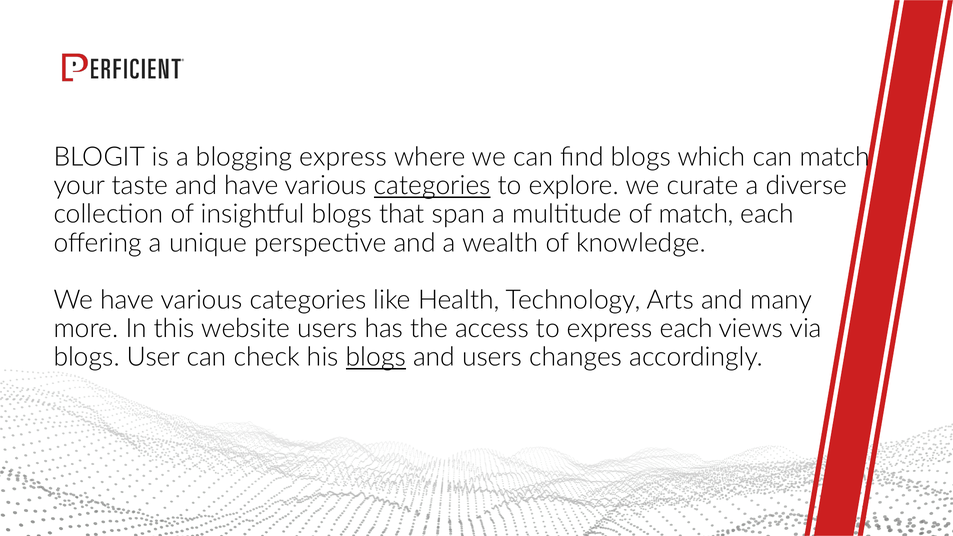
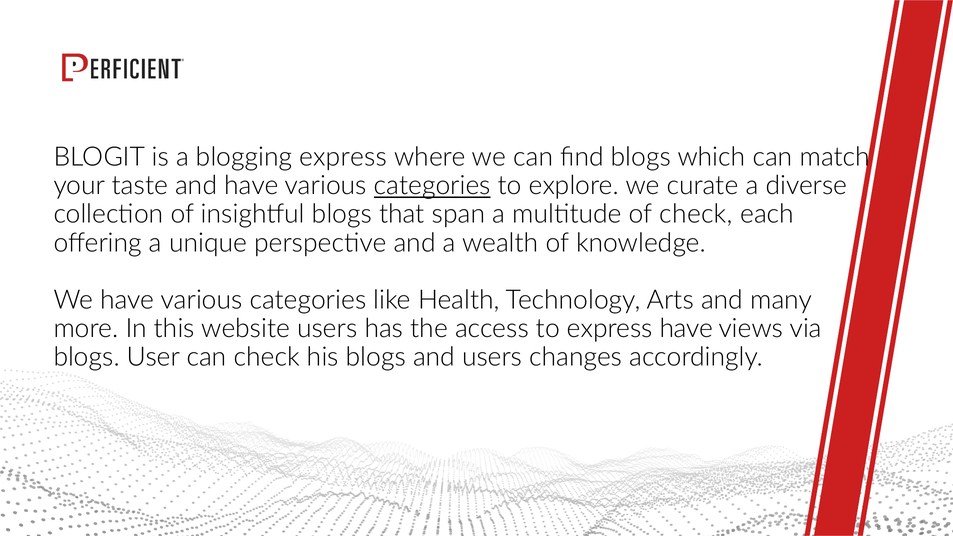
of match: match -> check (696, 214)
express each: each -> have (686, 329)
blogs underline: present -> none (376, 357)
